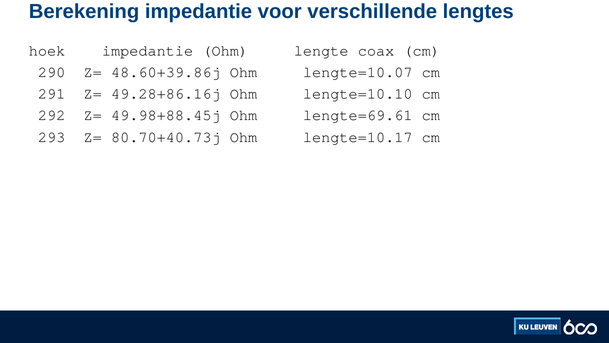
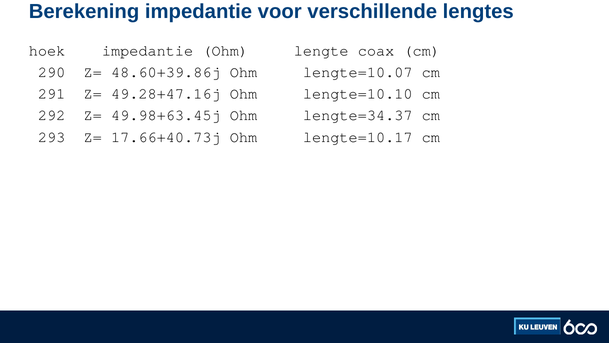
49.28+86.16j: 49.28+86.16j -> 49.28+47.16j (166, 94)
49.98+88.45j: 49.98+88.45j -> 49.98+63.45j (166, 115)
lengte=69.61: lengte=69.61 -> lengte=34.37 (358, 115)
80.70+40.73j: 80.70+40.73j -> 17.66+40.73j (166, 137)
